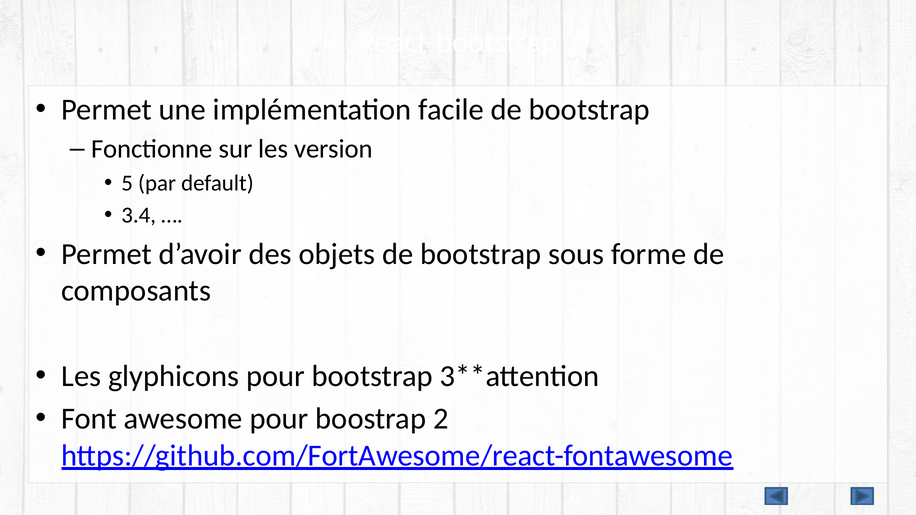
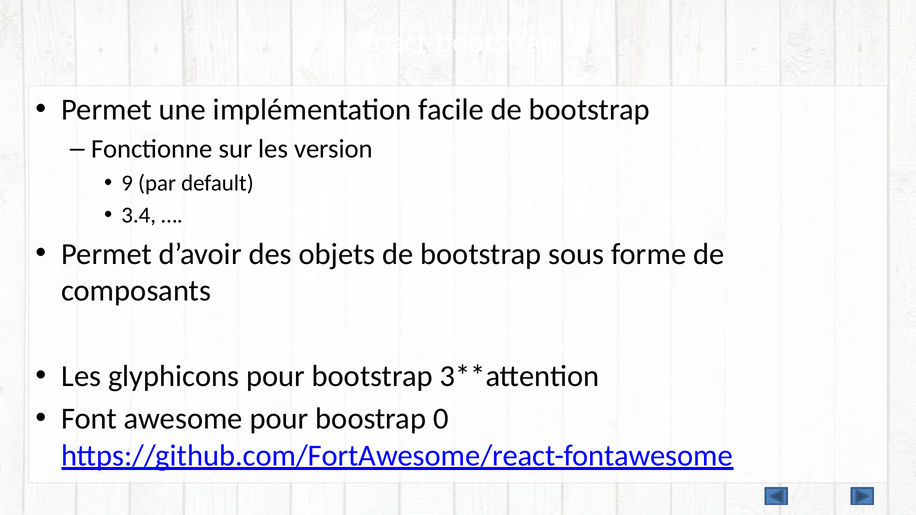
5: 5 -> 9 (127, 183)
2: 2 -> 0 (441, 419)
